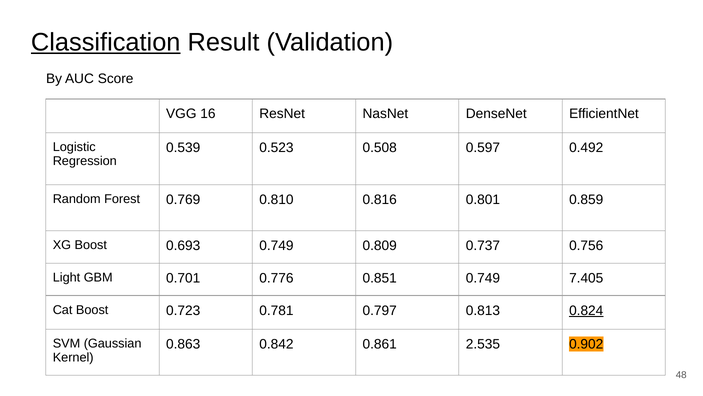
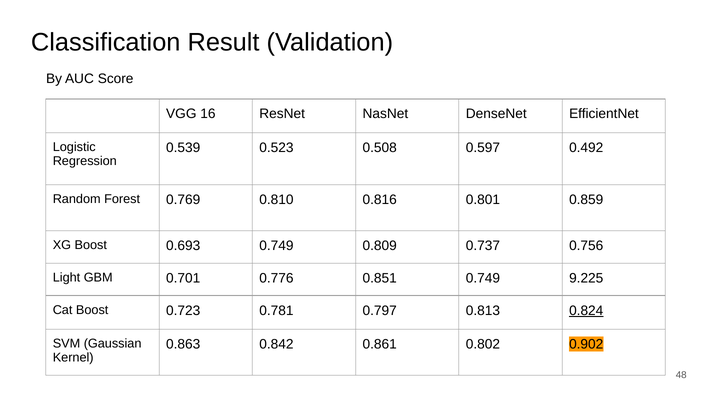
Classification underline: present -> none (106, 42)
7.405: 7.405 -> 9.225 (586, 278)
2.535: 2.535 -> 0.802 (483, 344)
